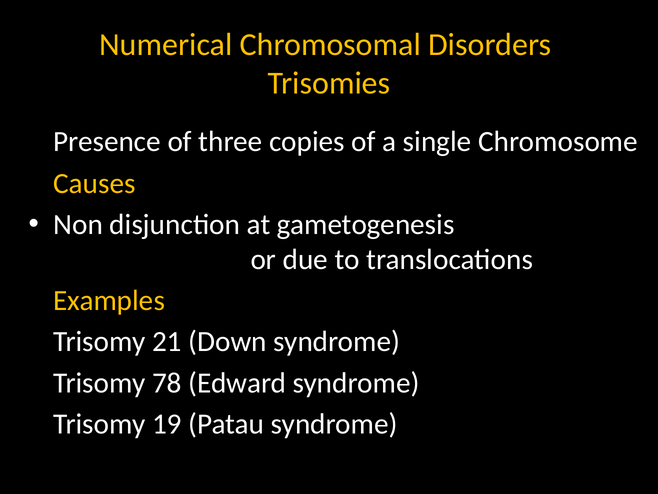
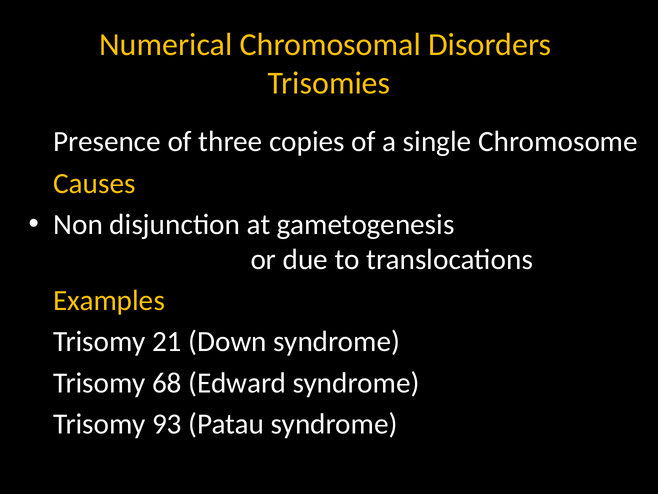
78: 78 -> 68 (167, 382)
19: 19 -> 93 (167, 423)
